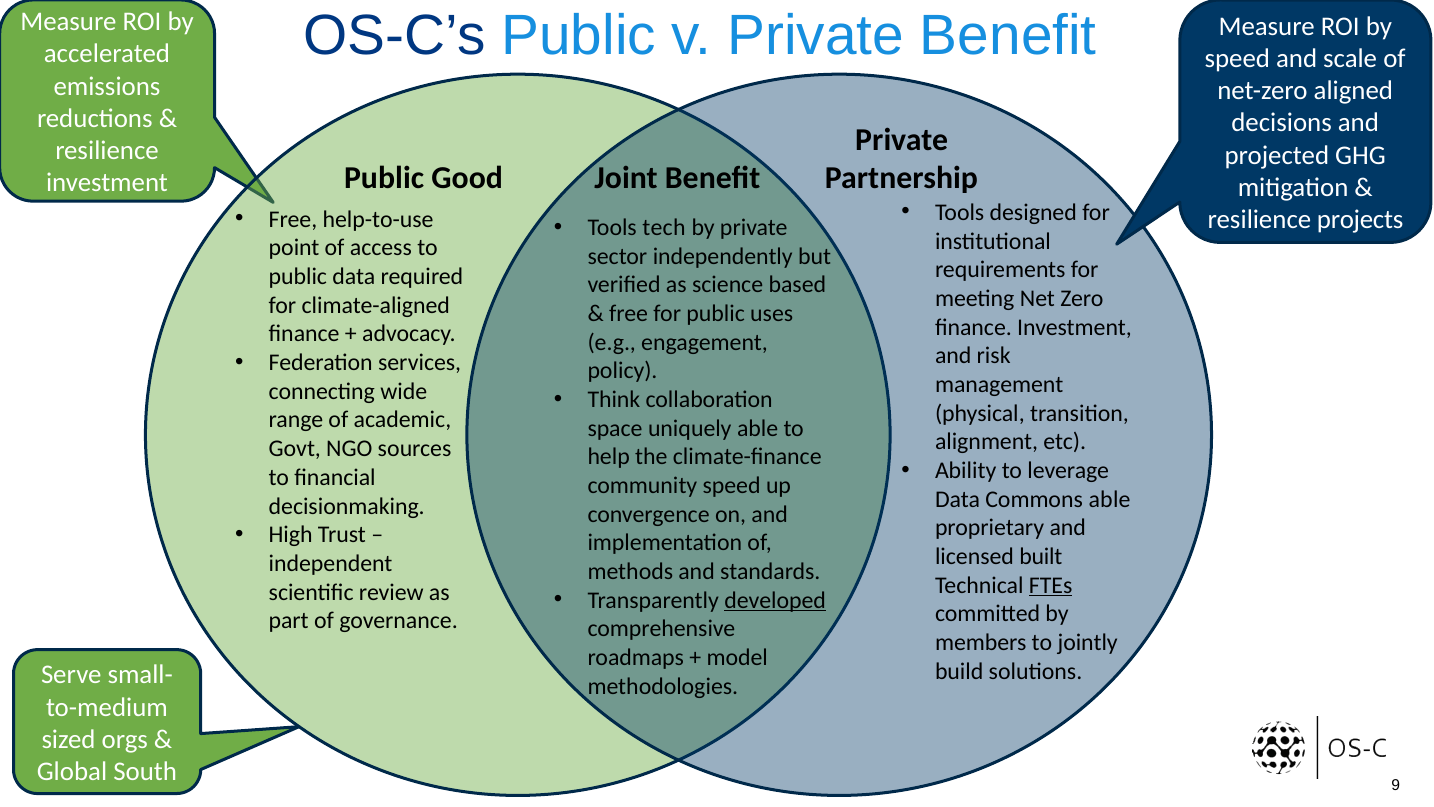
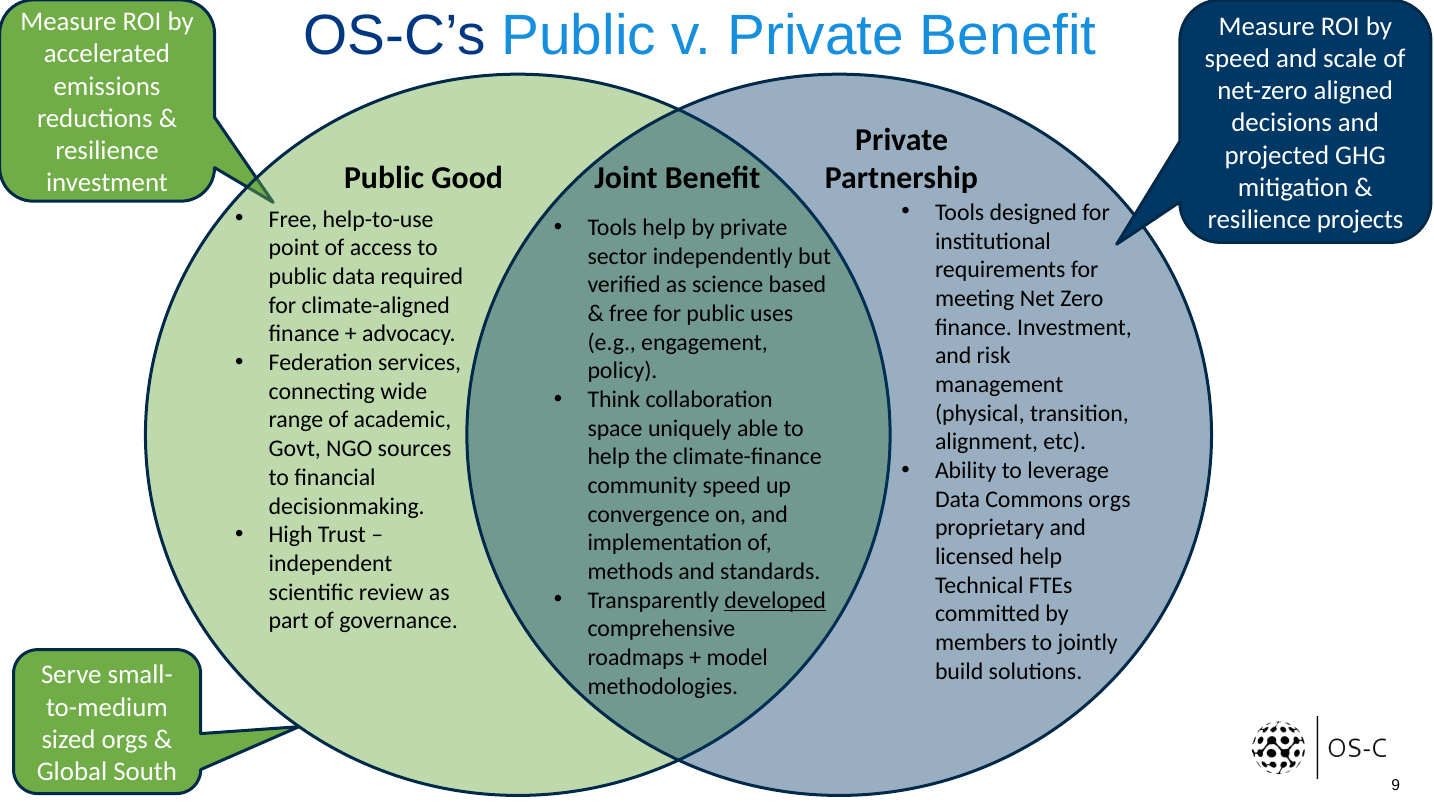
Tools tech: tech -> help (664, 227)
Commons able: able -> orgs (1110, 499)
licensed built: built -> help (1041, 556)
FTEs underline: present -> none (1051, 585)
